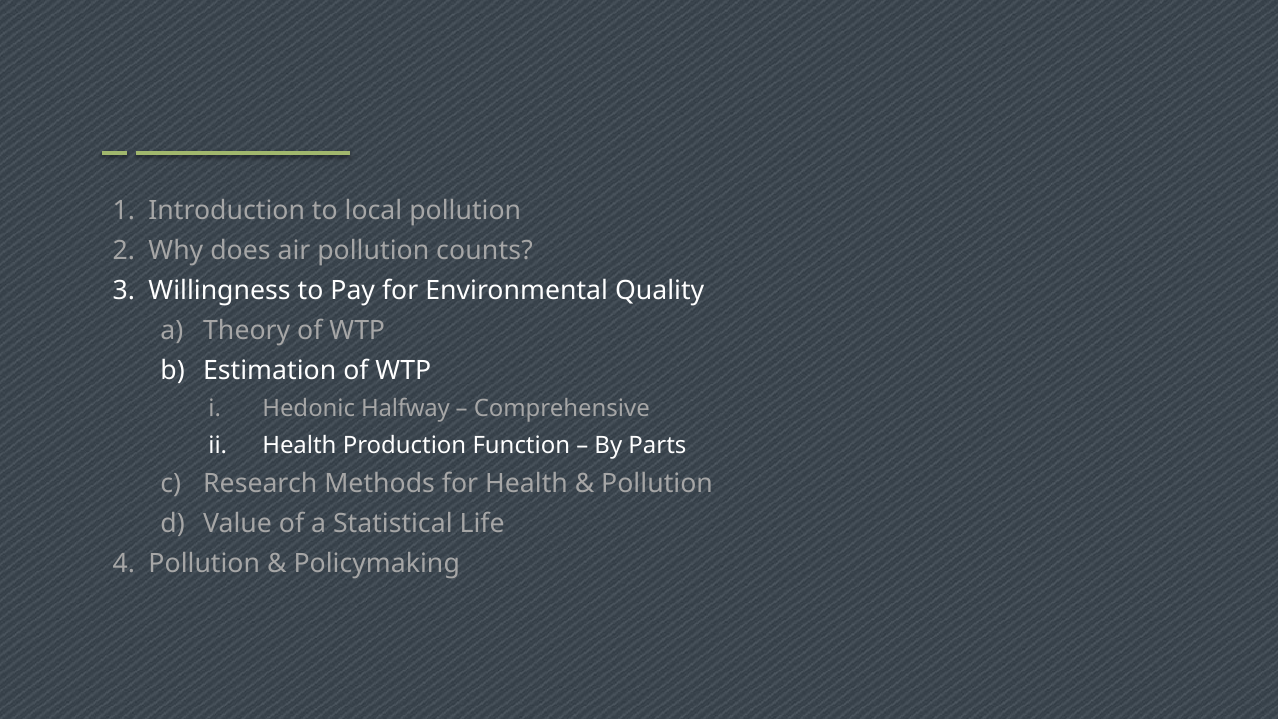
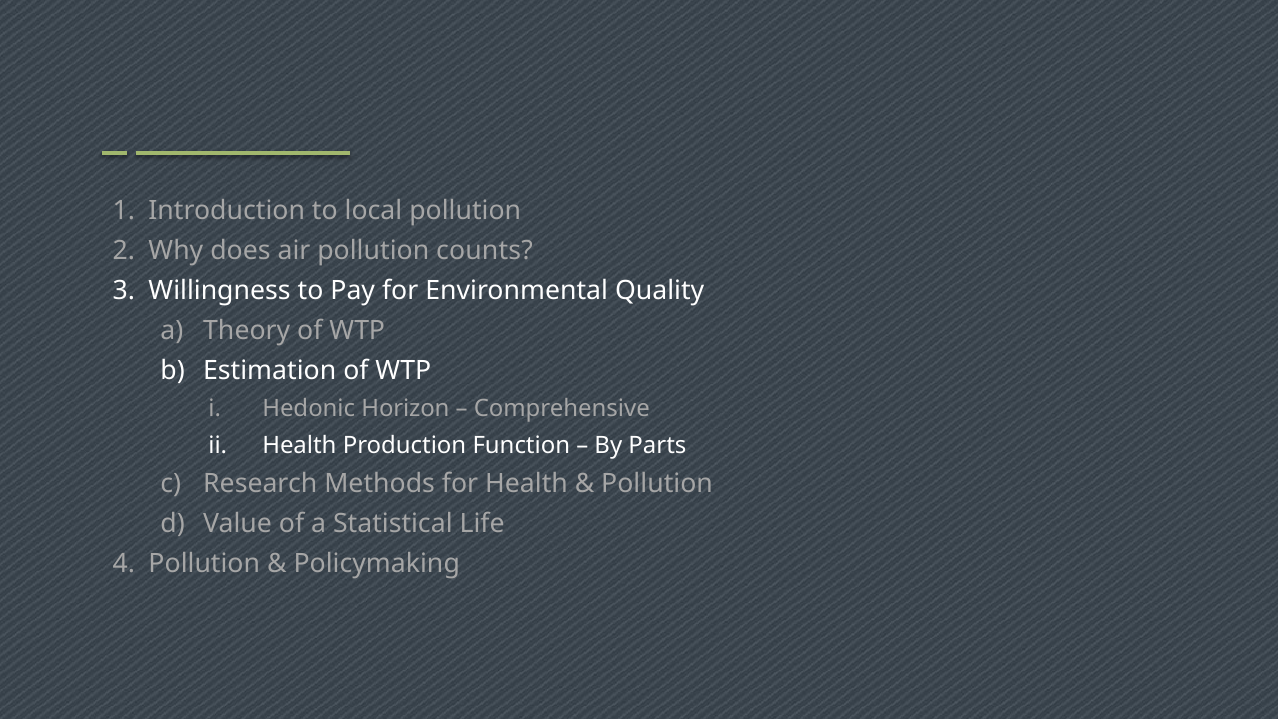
Halfway: Halfway -> Horizon (405, 409)
